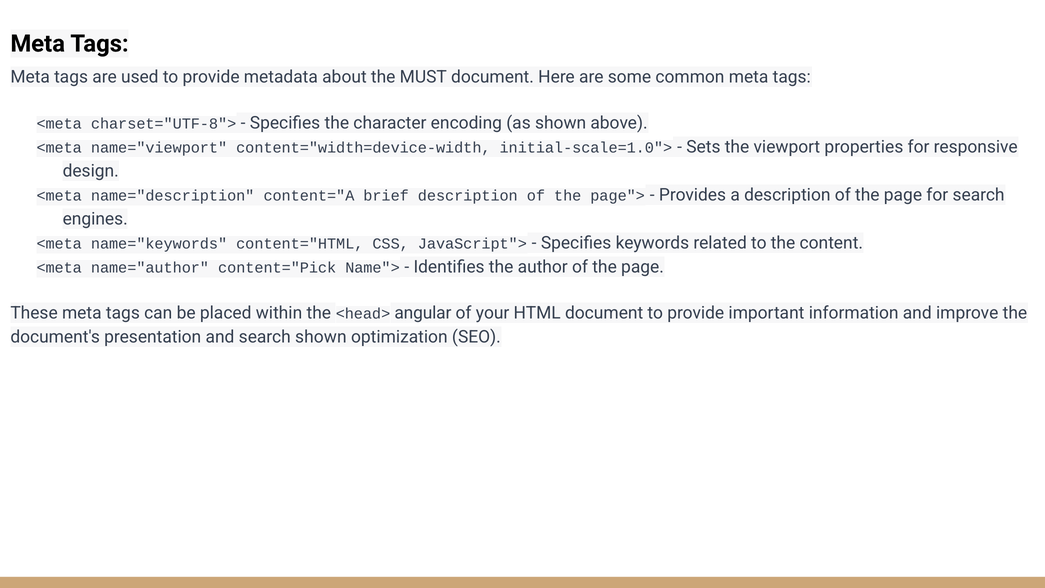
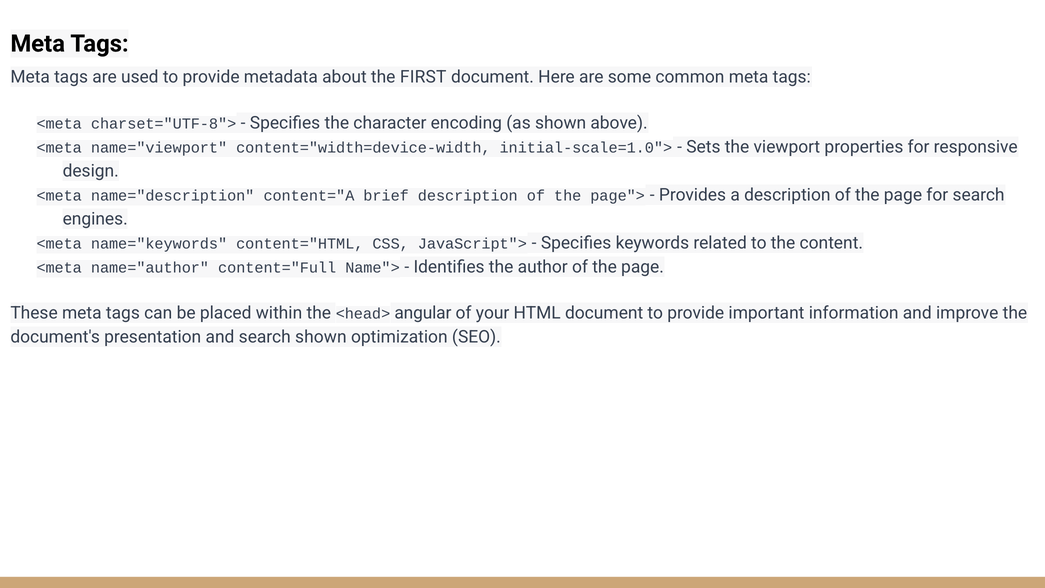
MUST: MUST -> FIRST (423, 77)
content="Pick: content="Pick -> content="Full (277, 268)
